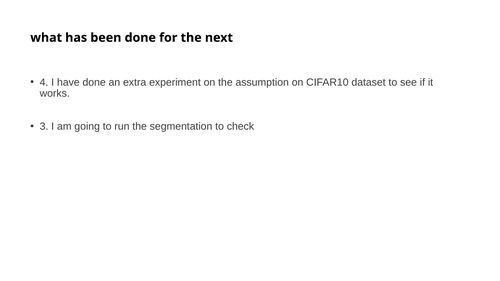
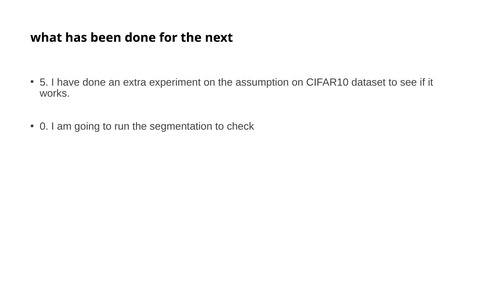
4: 4 -> 5 (44, 82)
3: 3 -> 0 (44, 126)
